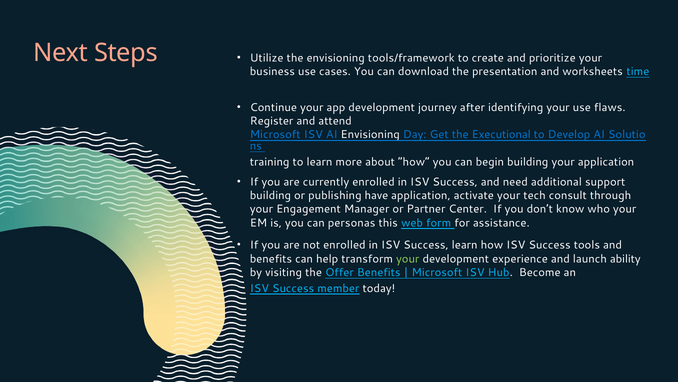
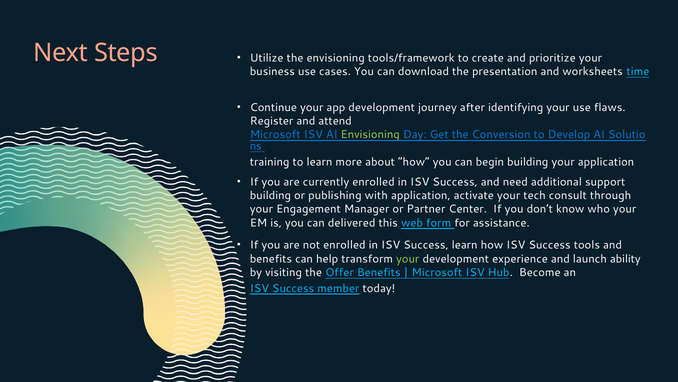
Envisioning colour: white -> light green (370, 134)
Executional: Executional -> Conversion (501, 134)
have: have -> with (376, 195)
personas: personas -> delivered (352, 222)
